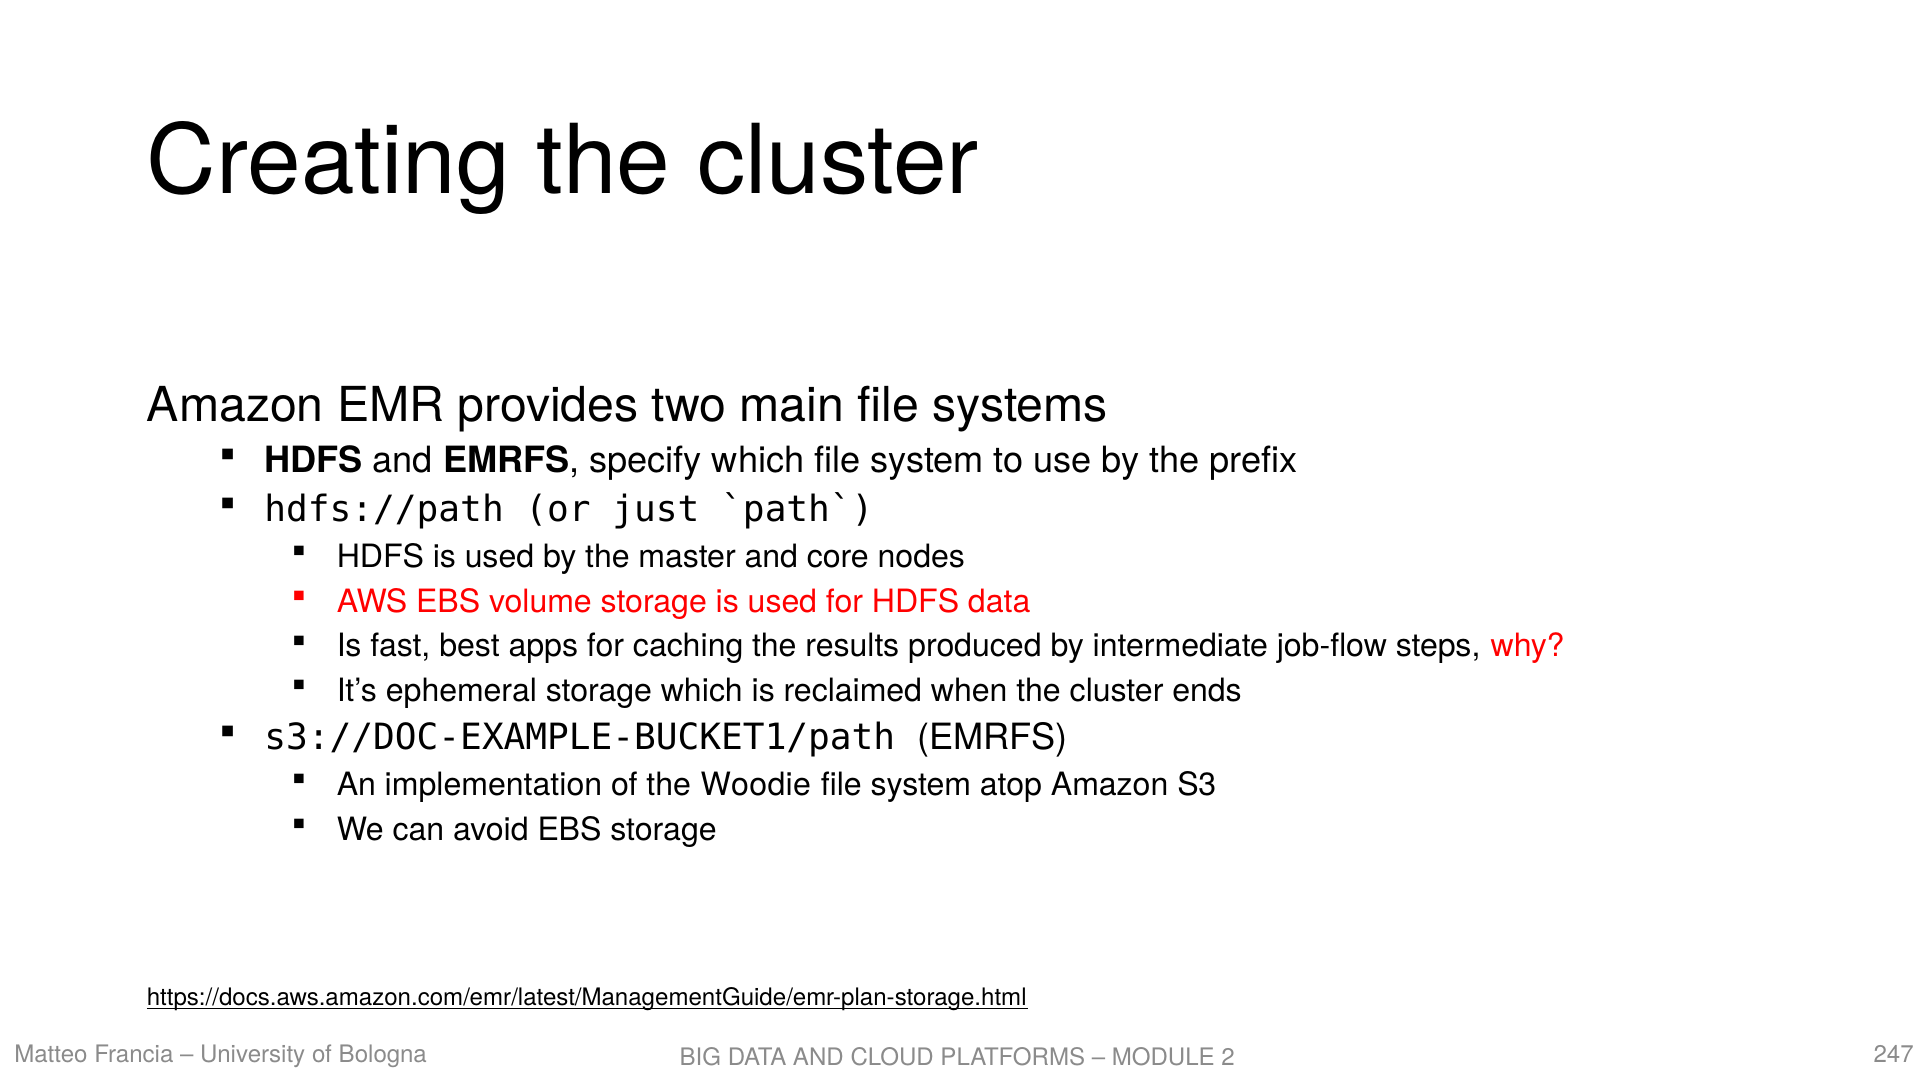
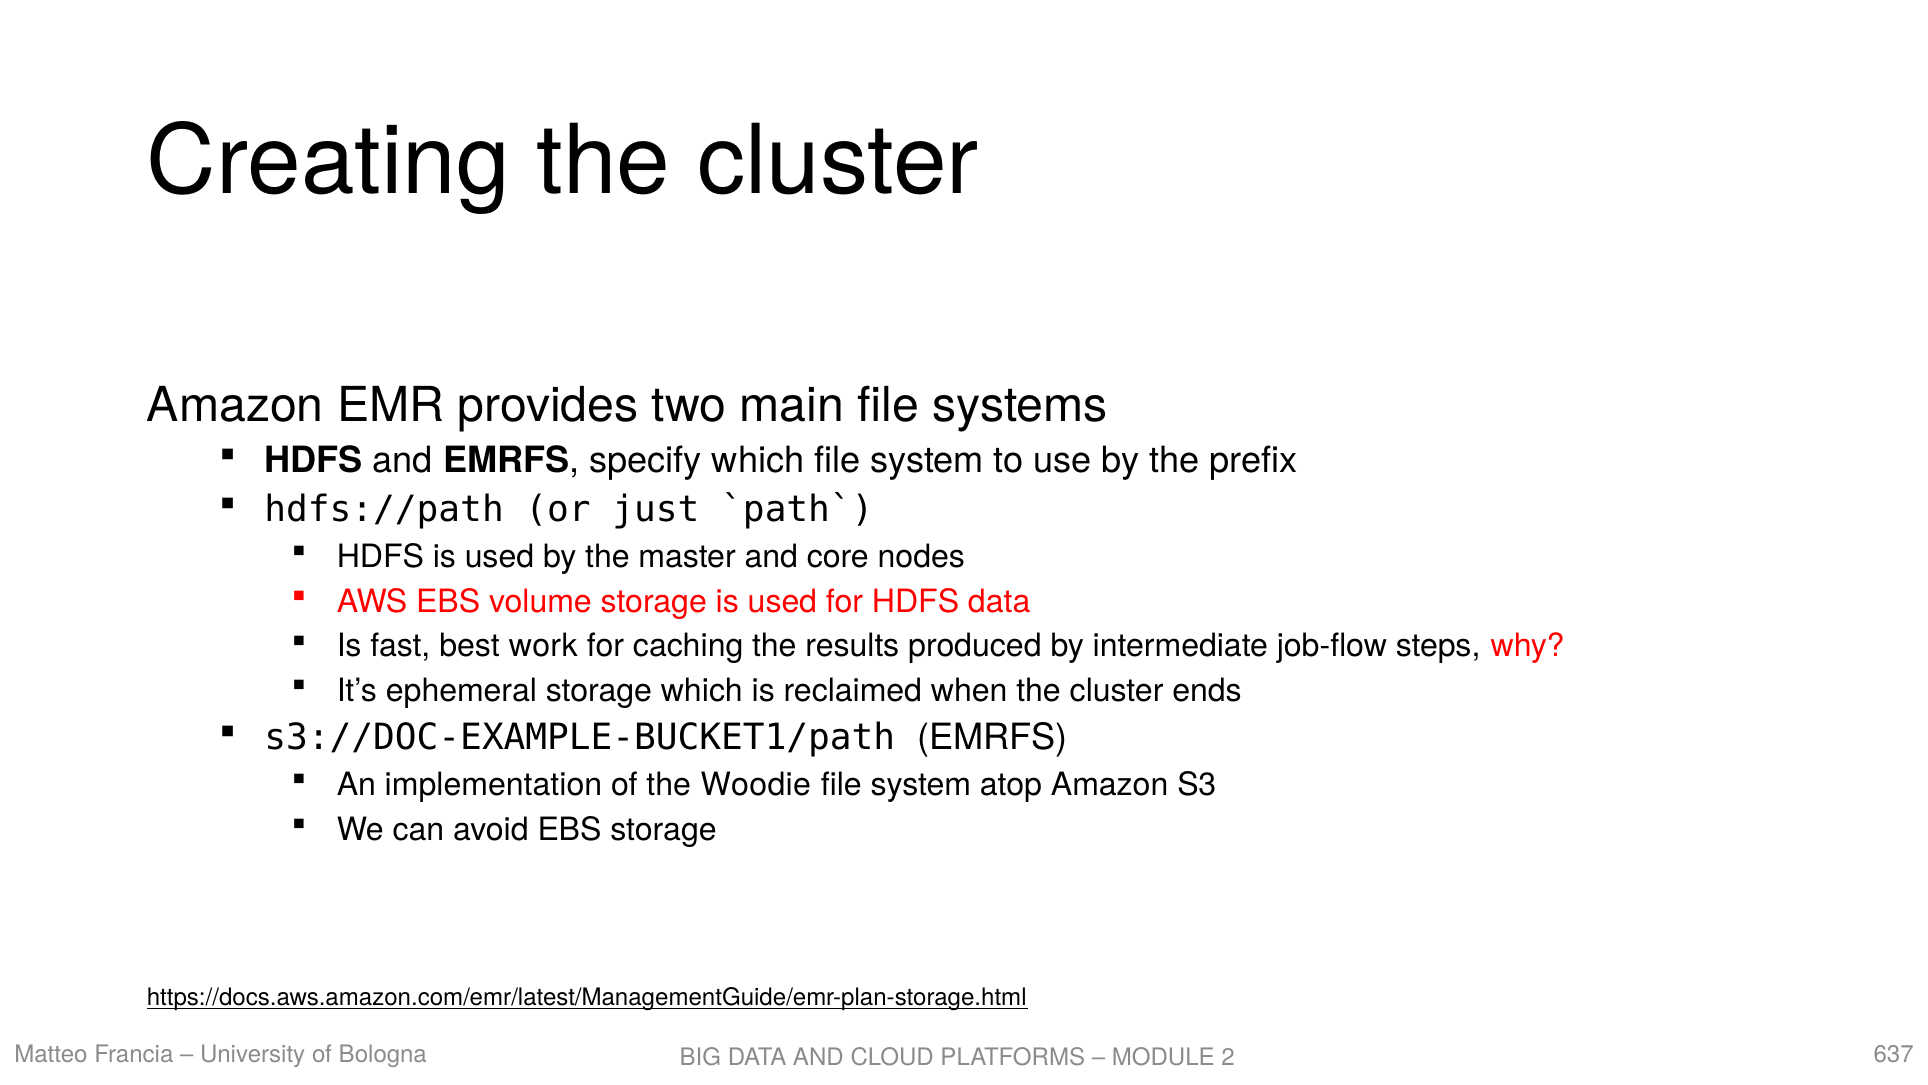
apps: apps -> work (543, 646)
247: 247 -> 637 (1894, 1055)
